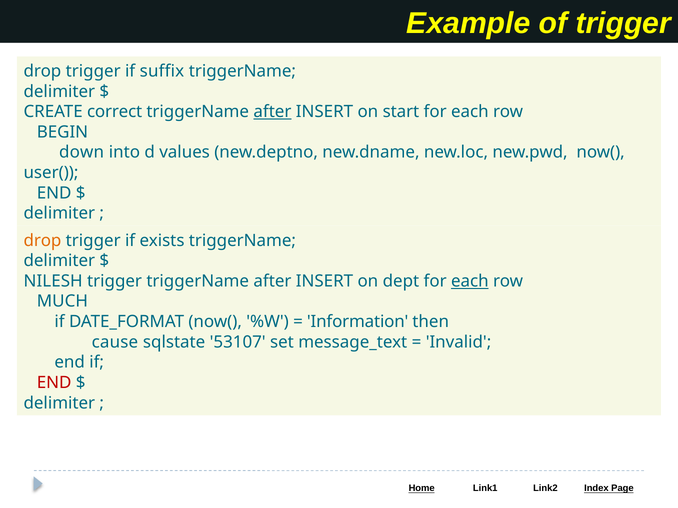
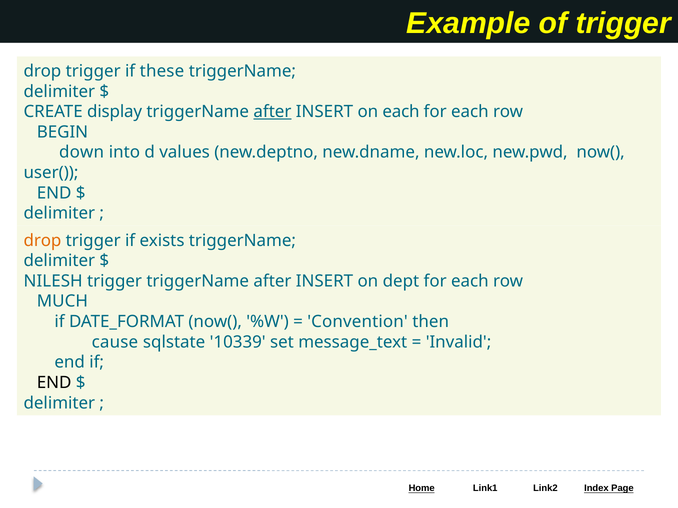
suffix: suffix -> these (162, 71)
correct: correct -> display (115, 112)
on start: start -> each (401, 112)
each underline: present -> none (470, 281)
Information: Information -> Convention (358, 322)
53107: 53107 -> 10339 (238, 342)
END colour: red -> black (54, 383)
